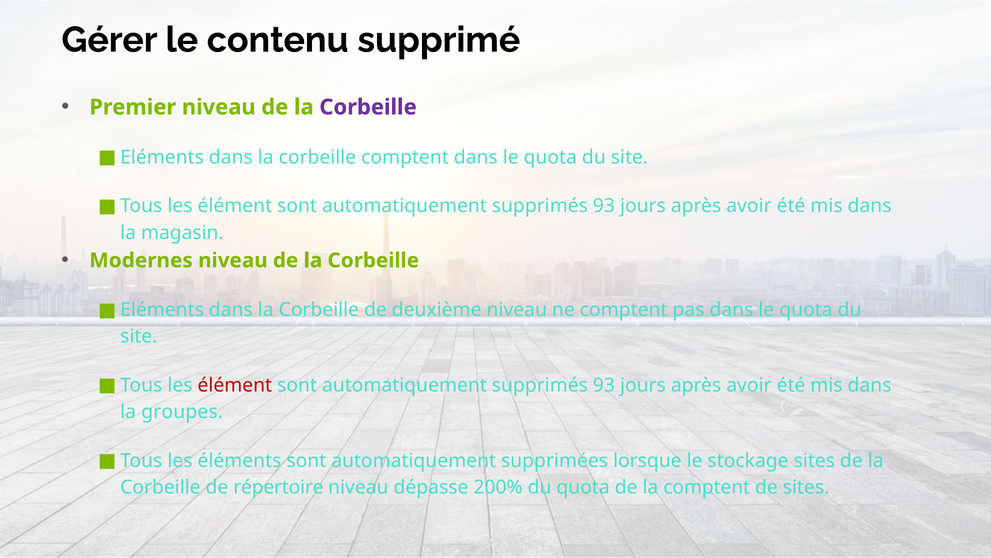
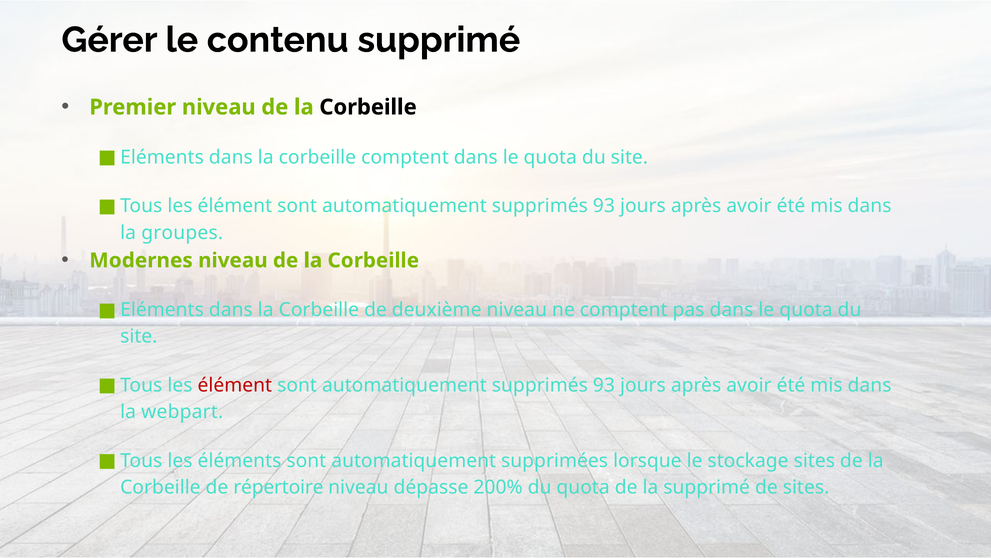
Corbeille colour: purple -> black (368, 107)
magasin: magasin -> groupes (182, 232)
groupes: groupes -> webpart (182, 412)
la comptent: comptent -> supprimé (707, 487)
